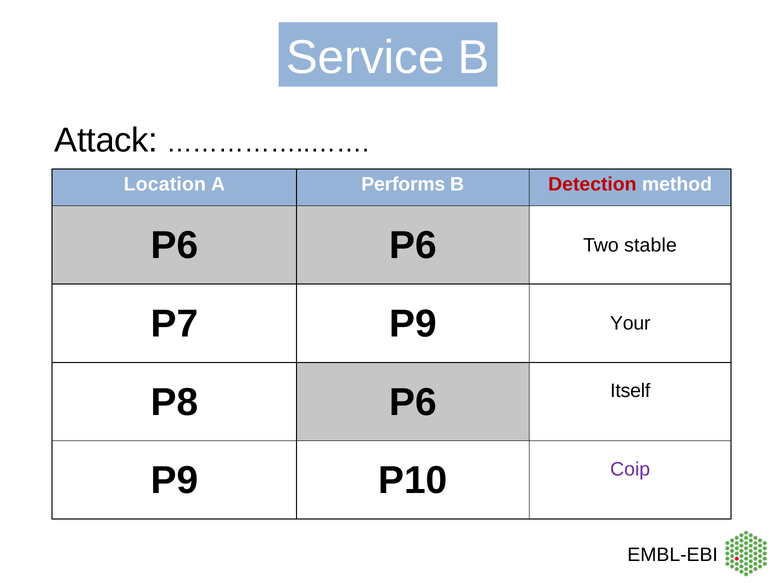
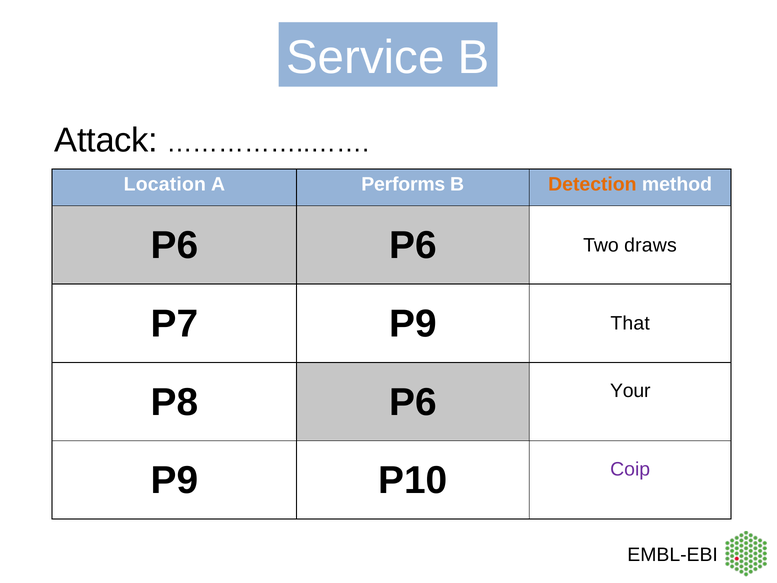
Detection colour: red -> orange (592, 184)
stable: stable -> draws (650, 245)
Your: Your -> That (630, 323)
Itself: Itself -> Your (630, 391)
